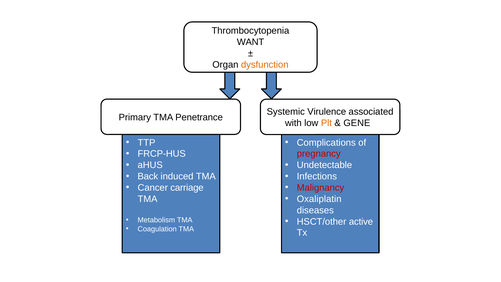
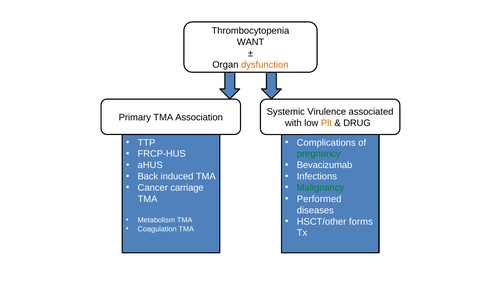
Penetrance: Penetrance -> Association (199, 117)
GENE: GENE -> DRUG (357, 123)
pregnancy colour: red -> green (319, 154)
Undetectable: Undetectable -> Bevacizumab (325, 165)
Malignancy colour: red -> green (321, 188)
Oxaliplatin: Oxaliplatin -> Performed (319, 199)
active: active -> forms (361, 221)
